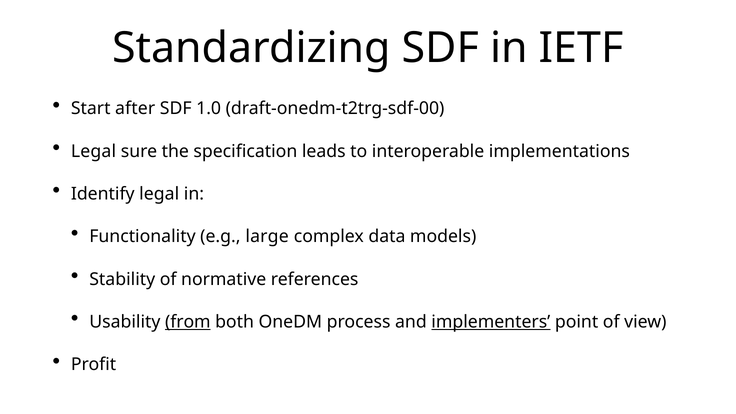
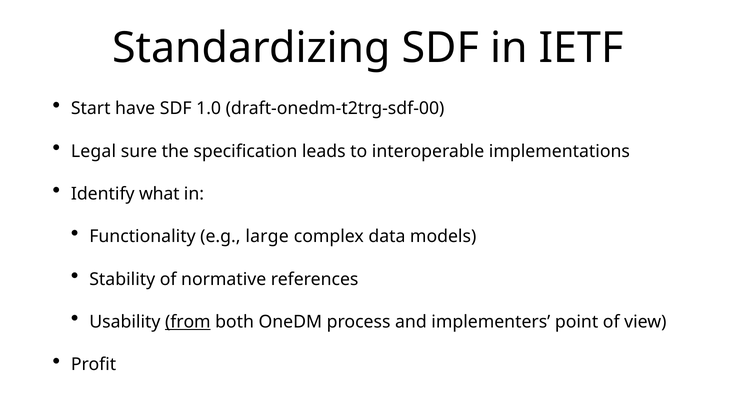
after: after -> have (135, 109)
Identify legal: legal -> what (159, 194)
implementers underline: present -> none (491, 322)
